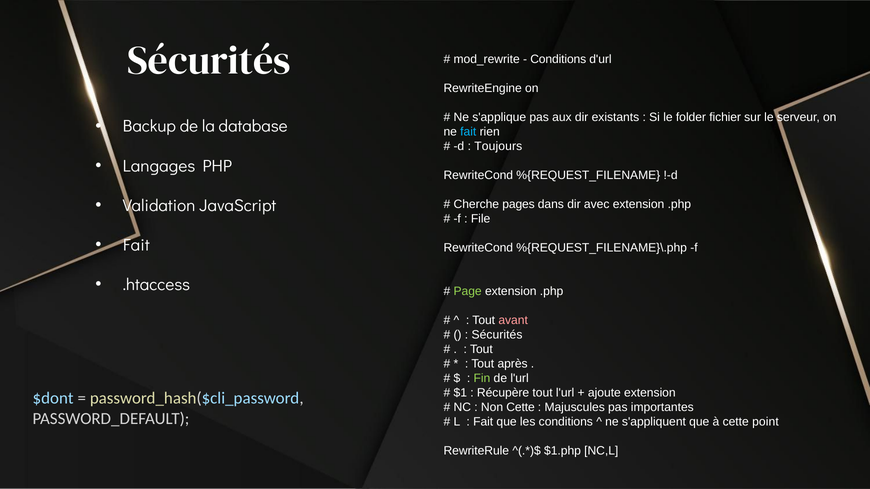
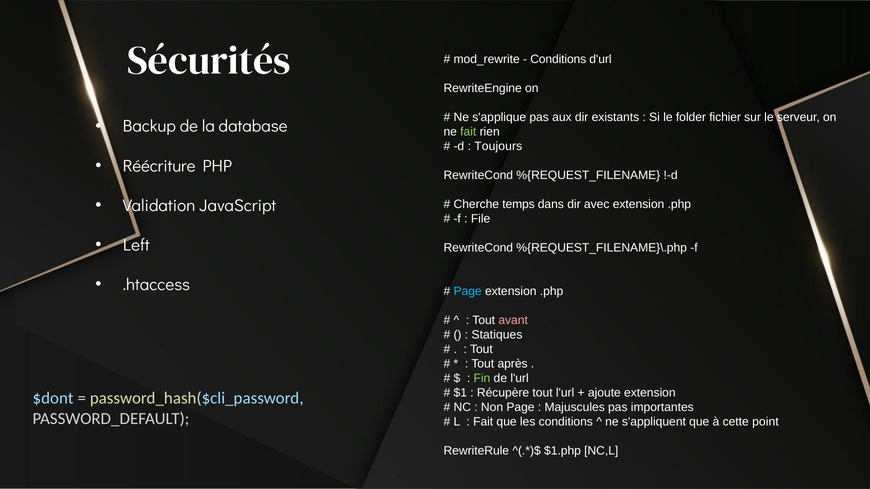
fait colour: light blue -> light green (468, 132)
Langages: Langages -> Réécriture (159, 166)
pages: pages -> temps (519, 204)
Fait: Fait -> Left (136, 245)
Page colour: light green -> light blue (468, 292)
Sécurités: Sécurités -> Statiques (497, 335)
Non Cette: Cette -> Page (520, 408)
